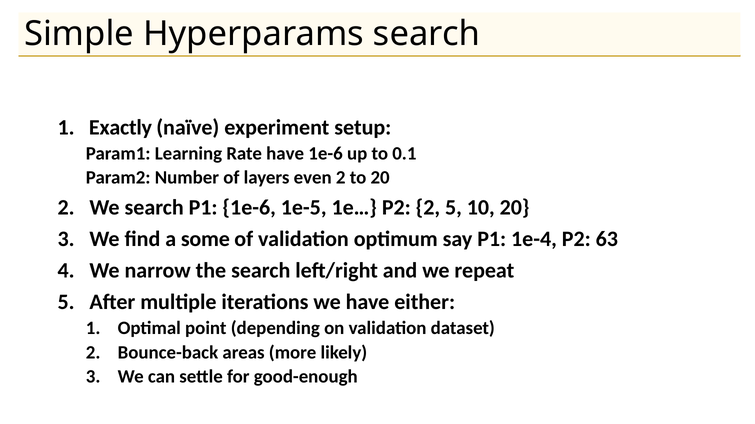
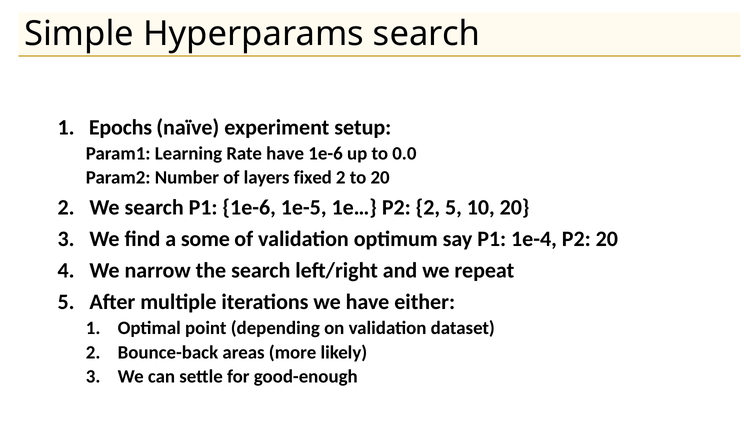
Exactly: Exactly -> Epochs (121, 128)
0.1: 0.1 -> 0.0 (404, 154)
even: even -> fixed (313, 178)
P2 63: 63 -> 20 (607, 239)
